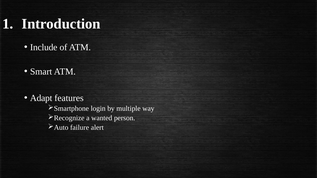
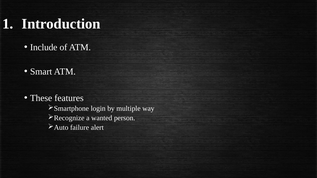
Adapt: Adapt -> These (41, 98)
